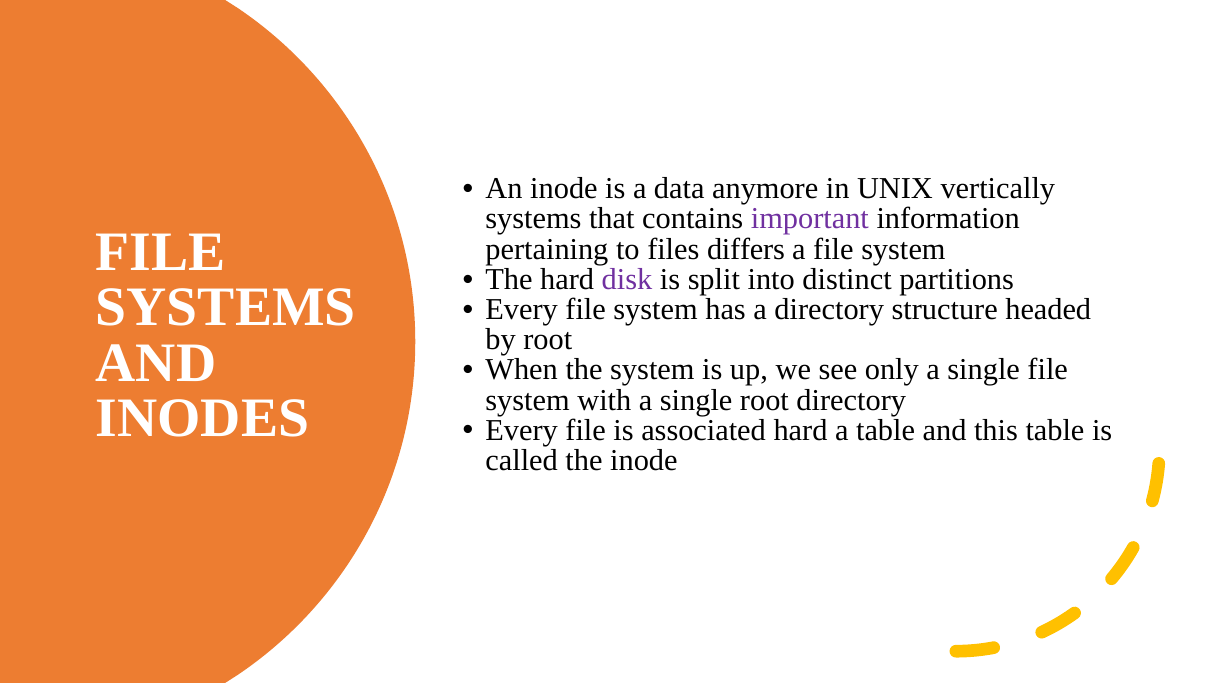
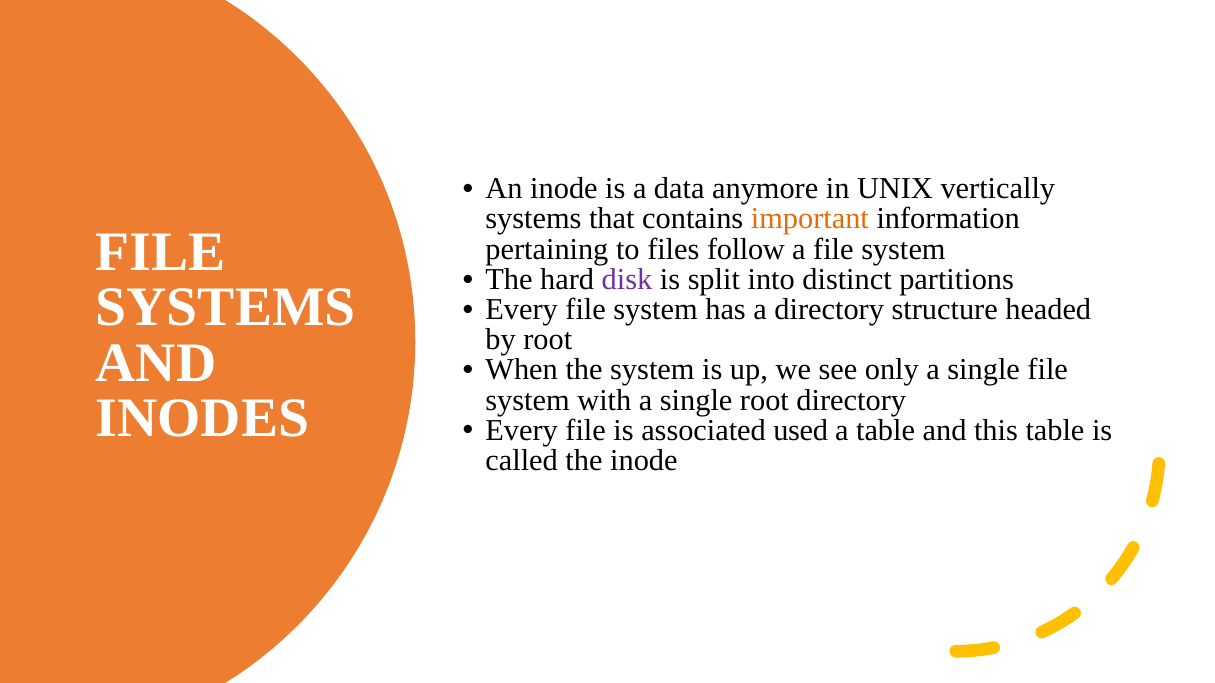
important colour: purple -> orange (810, 219)
differs: differs -> follow (746, 249)
associated hard: hard -> used (801, 431)
